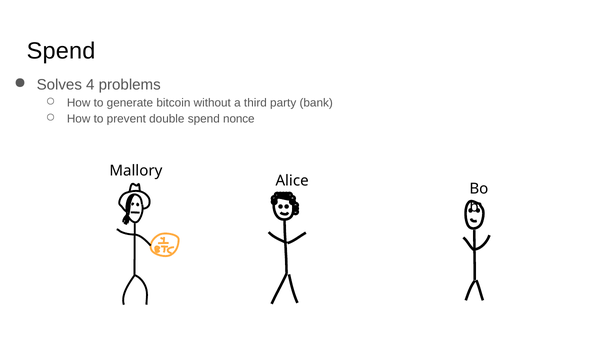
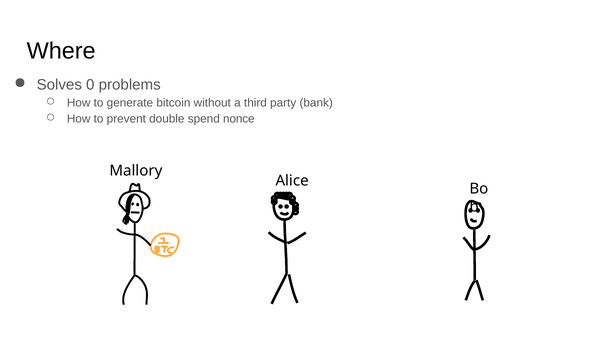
Spend: Spend -> Where (61, 51)
4: 4 -> 0 (90, 85)
